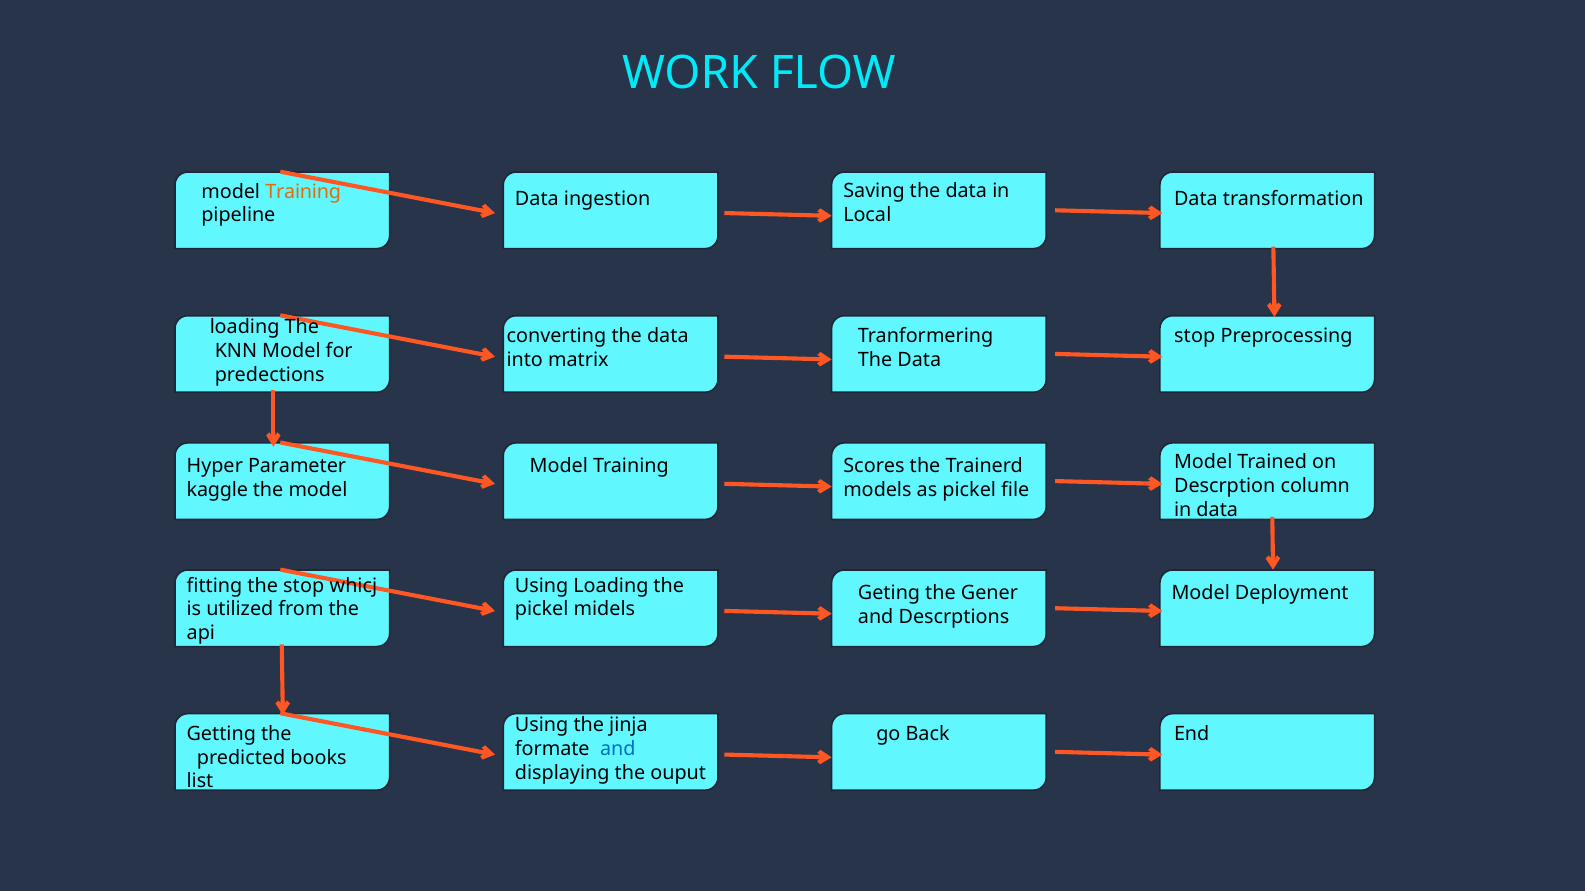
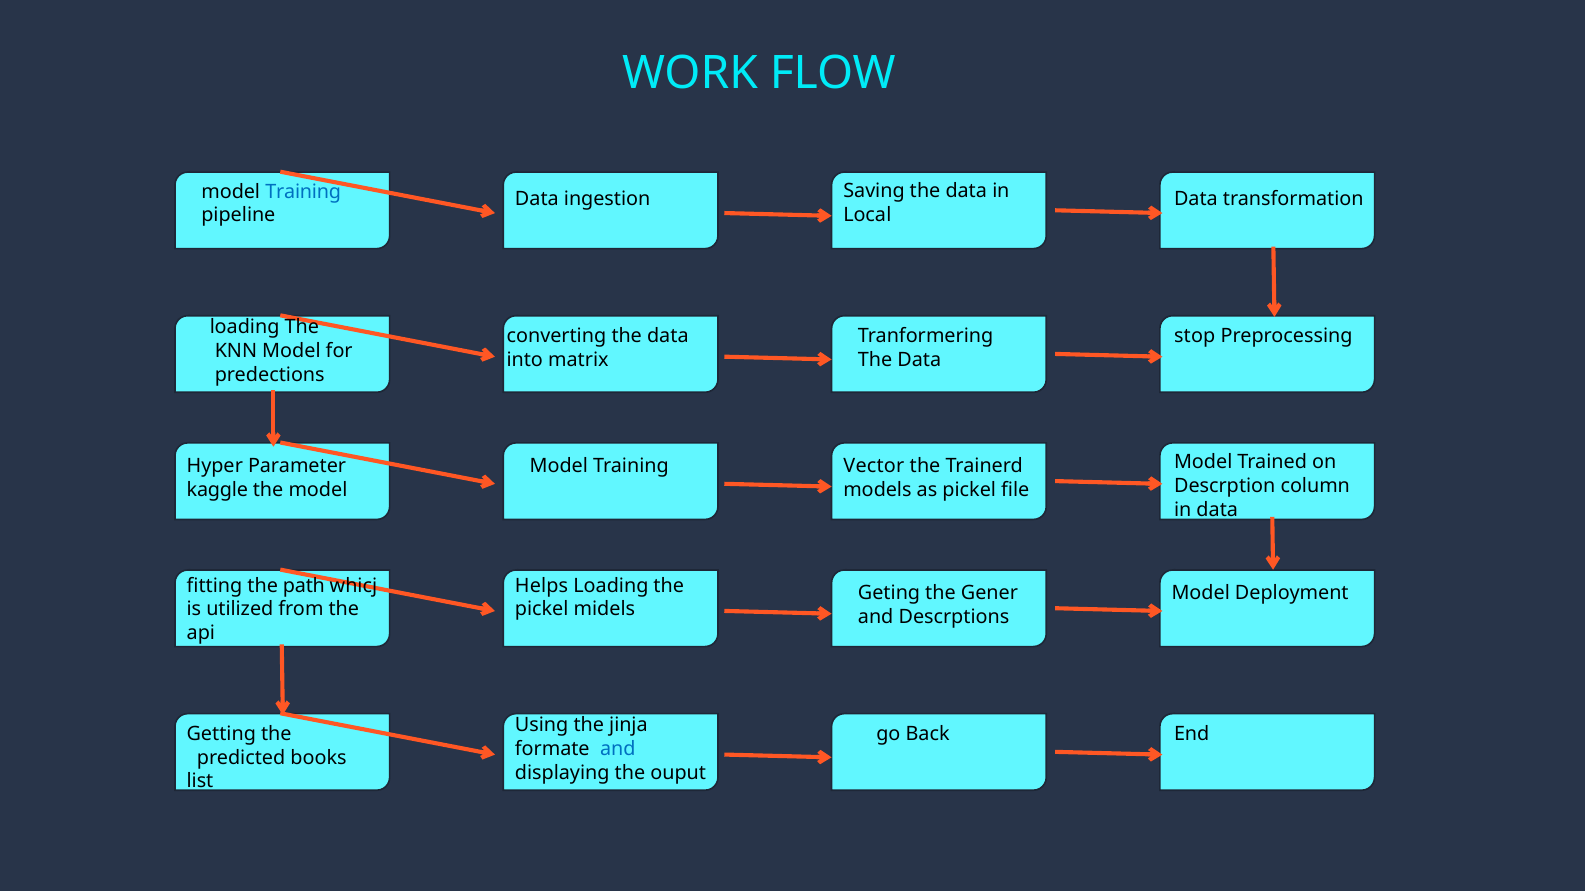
Training colour: orange -> blue (303, 192)
Scores: Scores -> Vector (874, 466)
the stop: stop -> path (304, 586)
Using: Using -> Helps (542, 586)
